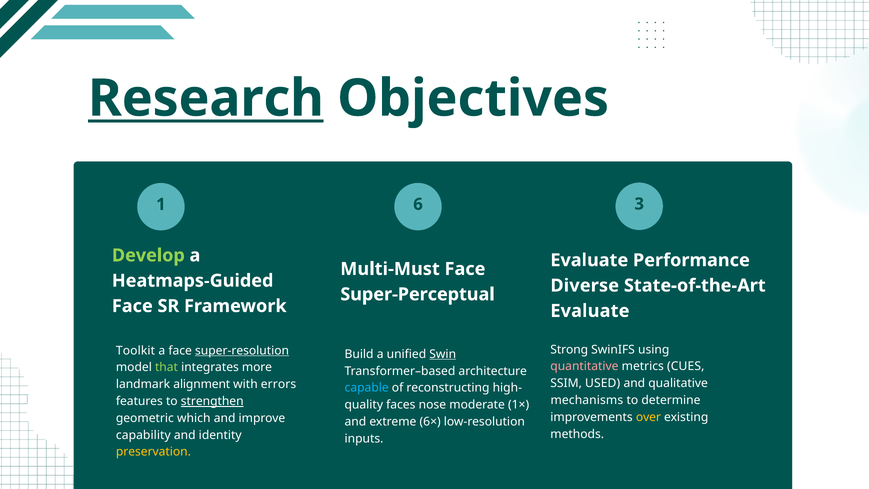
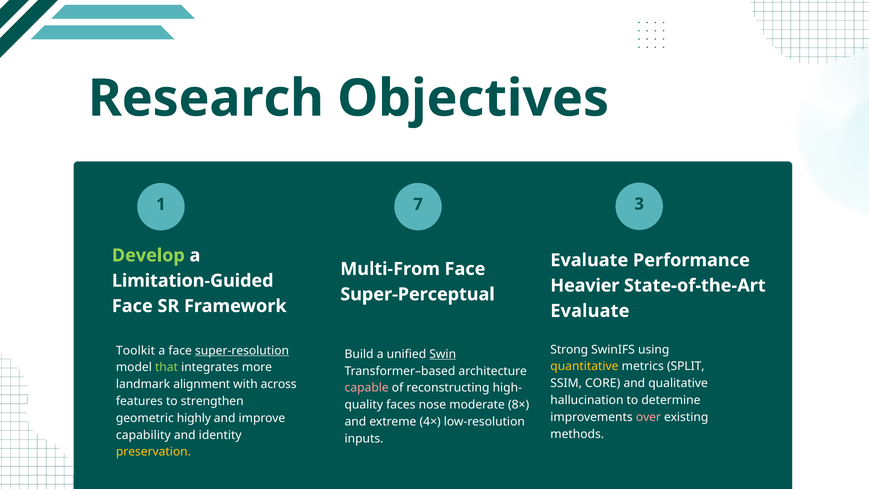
Research underline: present -> none (206, 98)
6: 6 -> 7 (418, 204)
Multi-Must: Multi-Must -> Multi-From (390, 269)
Heatmaps-Guided: Heatmaps-Guided -> Limitation-Guided (193, 281)
Diverse: Diverse -> Heavier (585, 285)
quantitative colour: pink -> yellow (584, 366)
CUES: CUES -> SPLIT (686, 366)
USED: USED -> CORE (603, 383)
errors: errors -> across (279, 384)
capable colour: light blue -> pink (367, 388)
mechanisms: mechanisms -> hallucination (587, 400)
strengthen underline: present -> none (212, 401)
1×: 1× -> 8× (519, 405)
over colour: yellow -> pink (648, 417)
which: which -> highly (194, 418)
6×: 6× -> 4× (430, 422)
